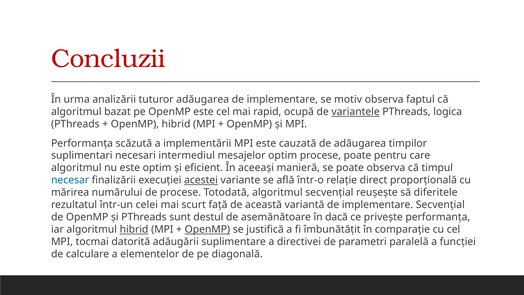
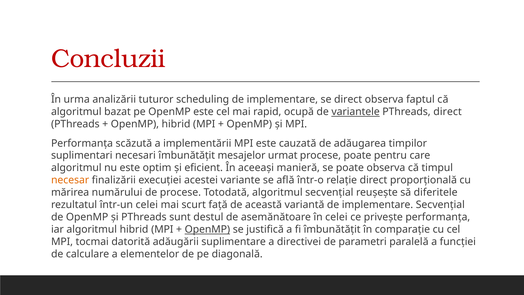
tuturor adăugarea: adăugarea -> scheduling (203, 99)
se motiv: motiv -> direct (348, 99)
PThreads logica: logica -> direct (448, 112)
necesari intermediul: intermediul -> îmbunătățit (187, 155)
mesajelor optim: optim -> urmat (283, 155)
necesar colour: blue -> orange (70, 180)
acestei underline: present -> none (201, 180)
în dacă: dacă -> celei (336, 217)
hibrid underline: present -> none (134, 229)
